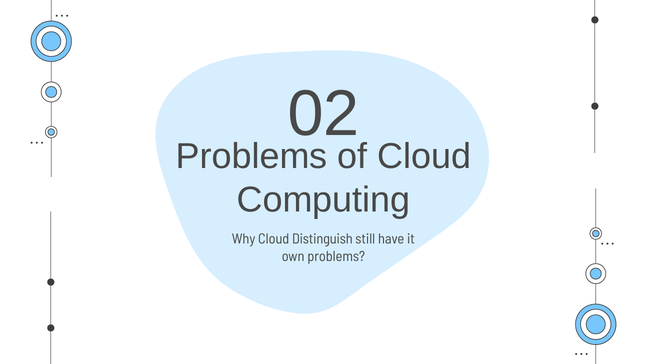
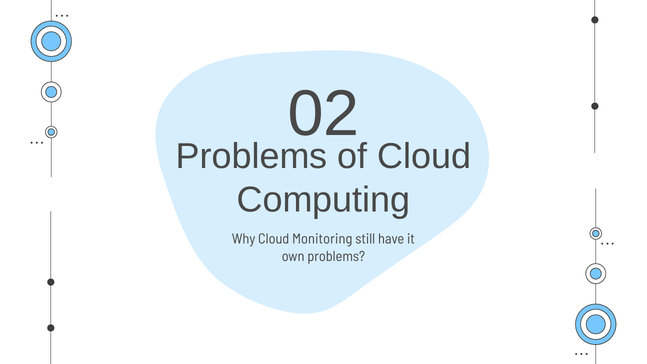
Distinguish: Distinguish -> Monitoring (322, 239)
